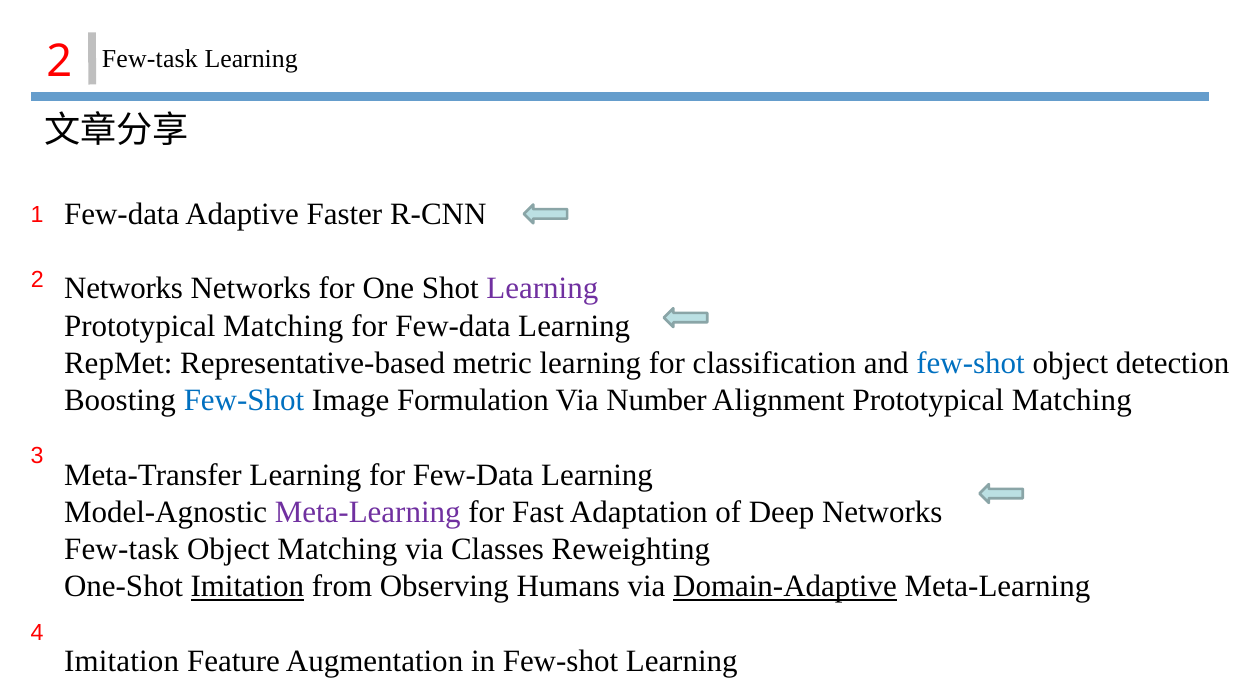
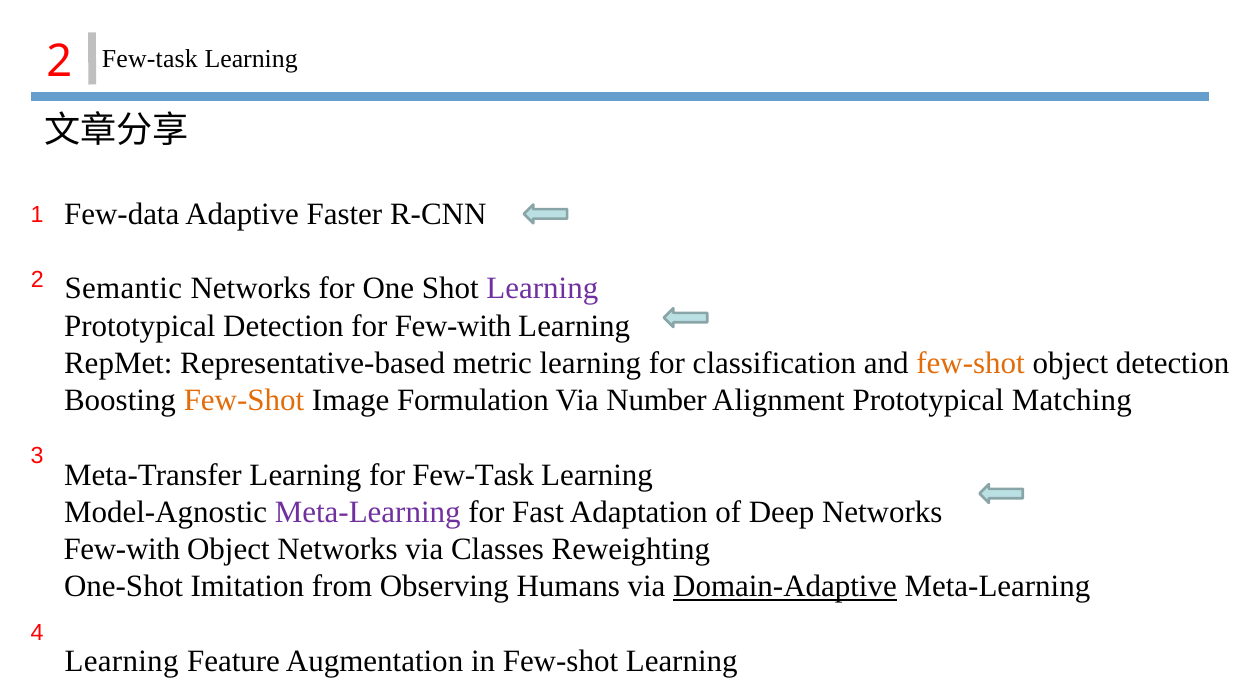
Networks: Networks -> Semantic (123, 288)
Matching: Matching -> Detection (283, 326)
Few-data: Few-data -> Few-with (453, 326)
few-shot colour: blue -> orange (971, 363)
Few-Shot colour: blue -> orange (244, 400)
Learning for Few-Data: Few-Data -> Few-Task (473, 474)
Few-task: Few-task -> Few-with (122, 549)
Object Matching: Matching -> Networks (338, 549)
Imitation underline: present -> none (247, 586)
Imitation: Imitation -> Learning (122, 660)
